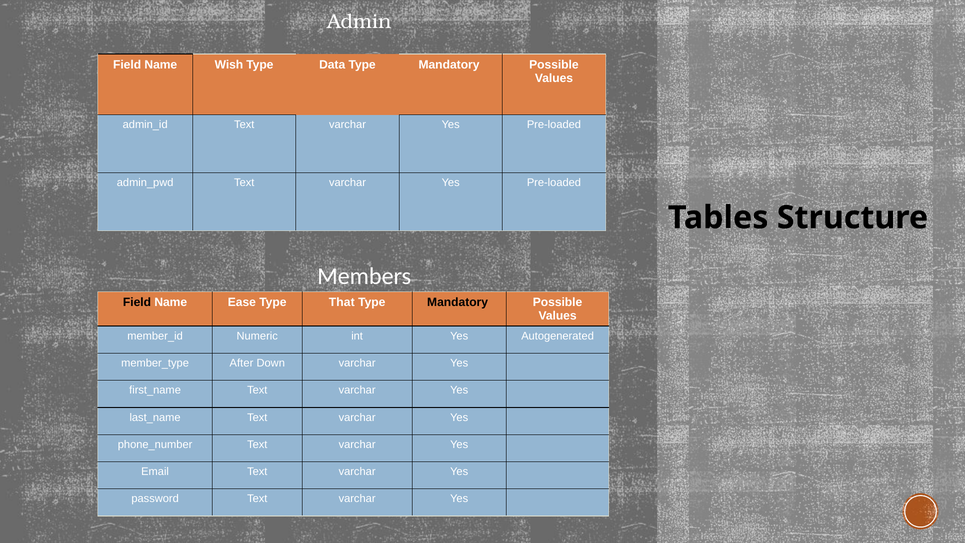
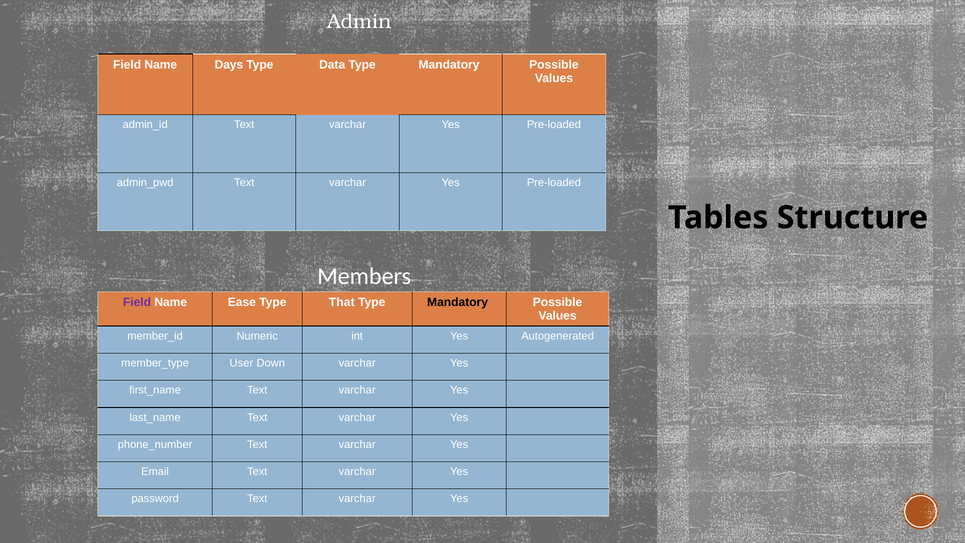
Wish: Wish -> Days (229, 65)
Field colour: black -> purple (137, 302)
After: After -> User (241, 363)
